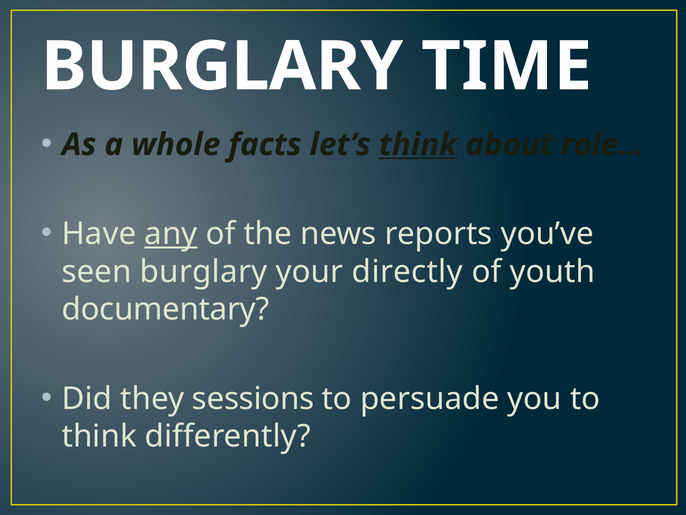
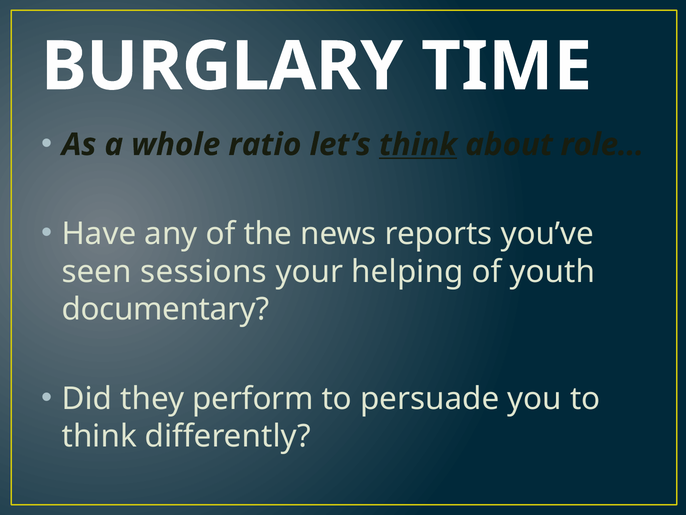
facts: facts -> ratio (265, 145)
any underline: present -> none (171, 234)
seen burglary: burglary -> sessions (204, 271)
directly: directly -> helping (408, 271)
sessions: sessions -> perform (253, 398)
